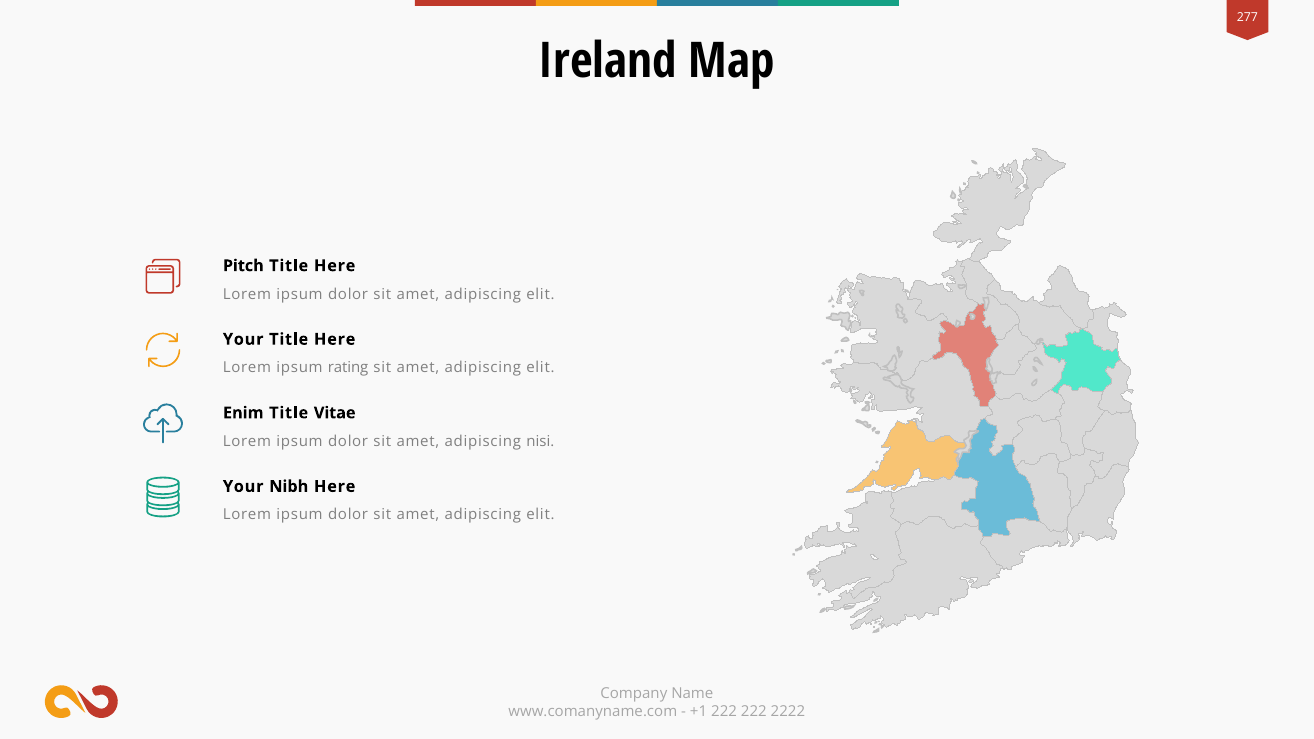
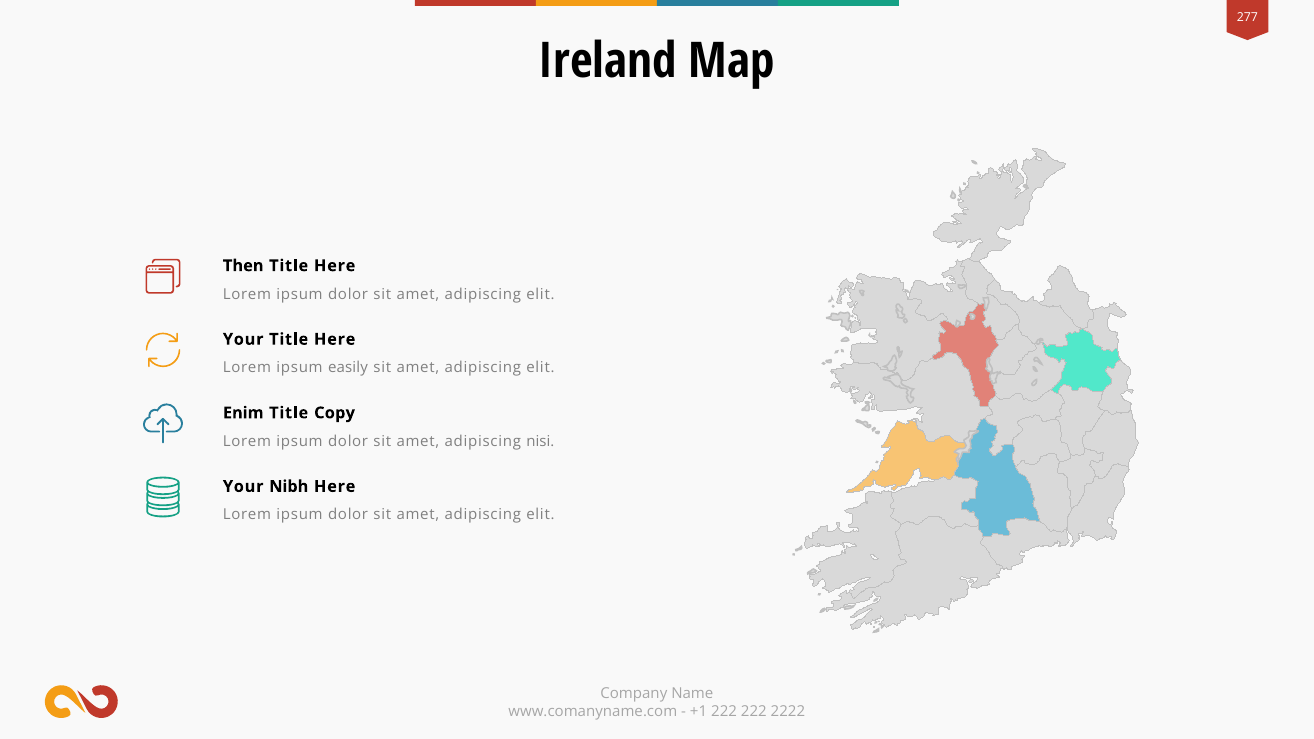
Pitch: Pitch -> Then (243, 266)
rating: rating -> easily (348, 368)
Vitae: Vitae -> Copy (335, 413)
